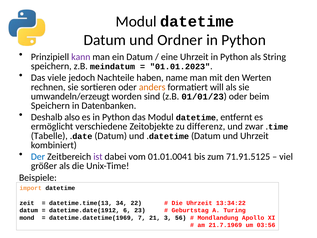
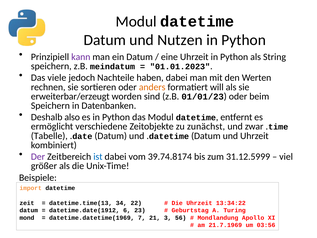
Ordner: Ordner -> Nutzen (180, 40)
haben name: name -> dabei (177, 78)
umwandeln/erzeugt: umwandeln/erzeugt -> erweiterbar/erzeugt (70, 96)
differenz: differenz -> zunächst (206, 126)
Der colour: blue -> purple (38, 157)
ist colour: purple -> blue (98, 157)
01.01.0041: 01.01.0041 -> 39.74.8174 (170, 157)
71.91.5125: 71.91.5125 -> 31.12.5999 (248, 157)
